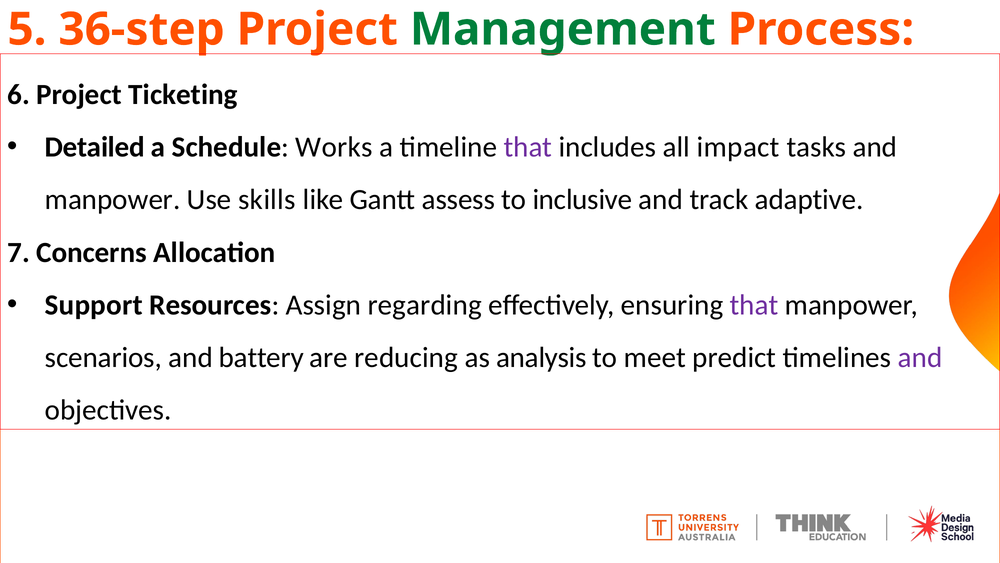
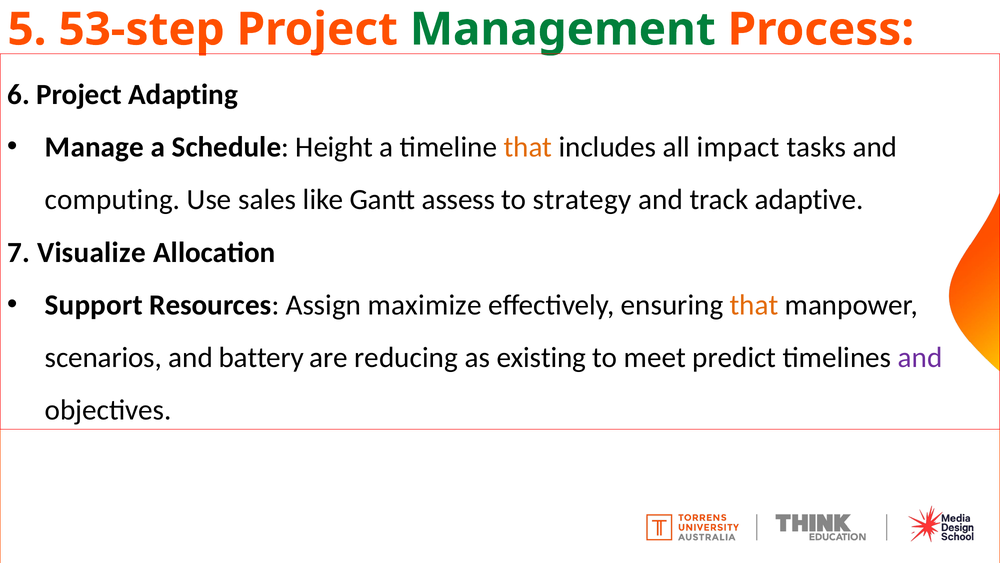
36-step: 36-step -> 53-step (142, 29)
Ticketing: Ticketing -> Adapting (183, 95)
Detailed: Detailed -> Manage (95, 147)
Works: Works -> Height (334, 147)
that colour: purple -> orange (528, 147)
manpower: manpower -> computing (113, 200)
skills: skills -> sales (267, 200)
inclusive: inclusive -> strategy (582, 200)
Concerns: Concerns -> Visualize (91, 252)
regarding: regarding -> maximize (425, 305)
that colour: purple -> orange (754, 305)
analysis: analysis -> existing (541, 357)
